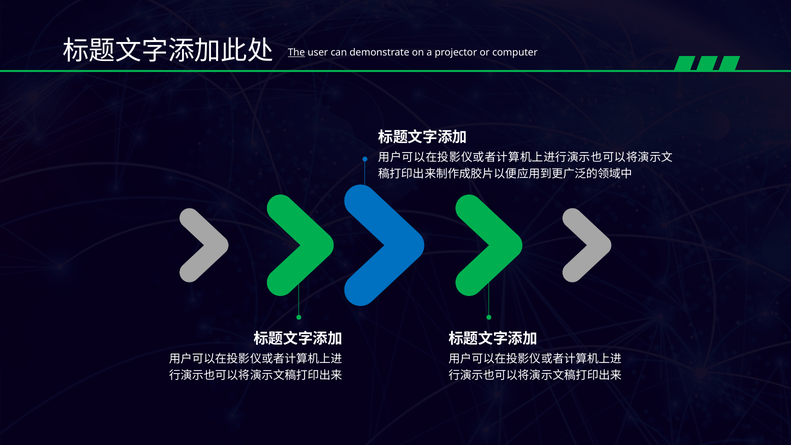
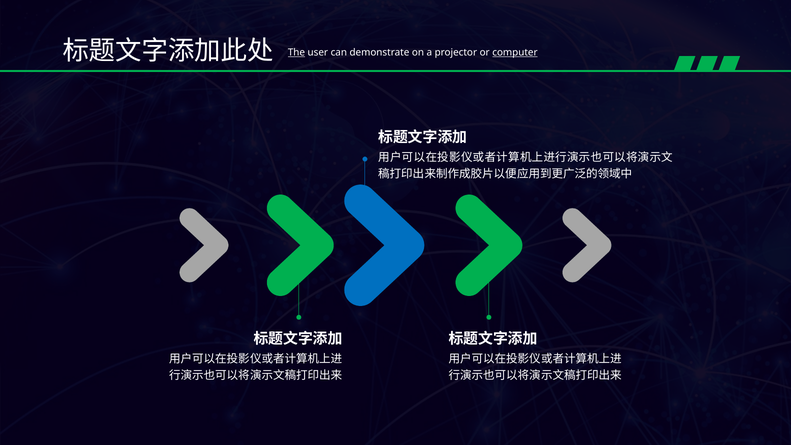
computer underline: none -> present (515, 53)
